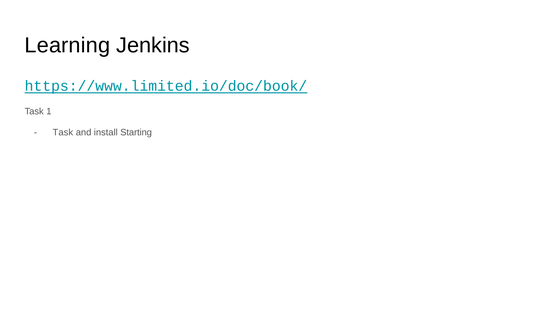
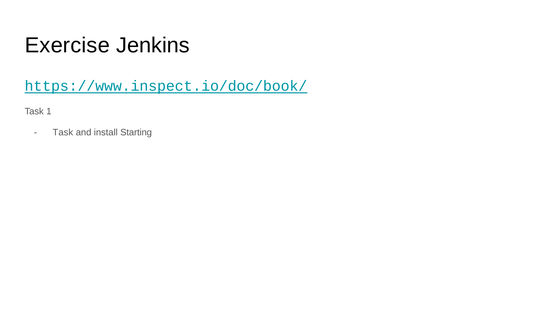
Learning: Learning -> Exercise (67, 45)
https://www.limited.io/doc/book/: https://www.limited.io/doc/book/ -> https://www.inspect.io/doc/book/ (166, 86)
